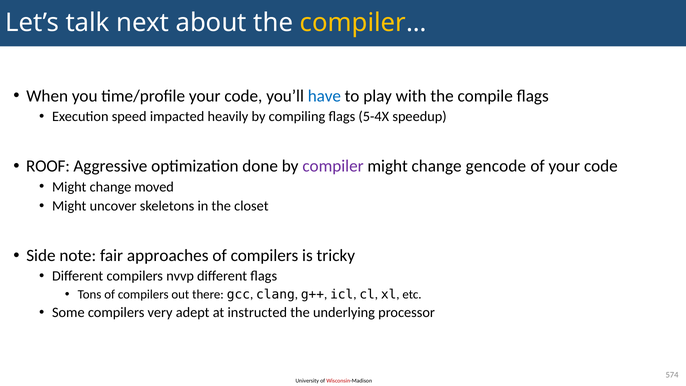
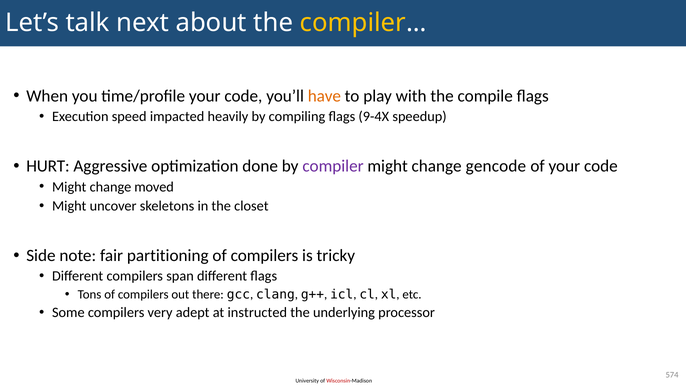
have colour: blue -> orange (324, 96)
5-4X: 5-4X -> 9-4X (374, 116)
ROOF: ROOF -> HURT (48, 166)
approaches: approaches -> partitioning (168, 256)
nvvp: nvvp -> span (180, 276)
